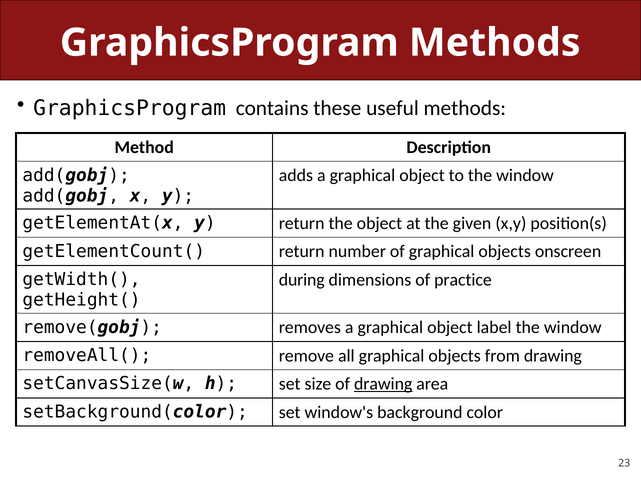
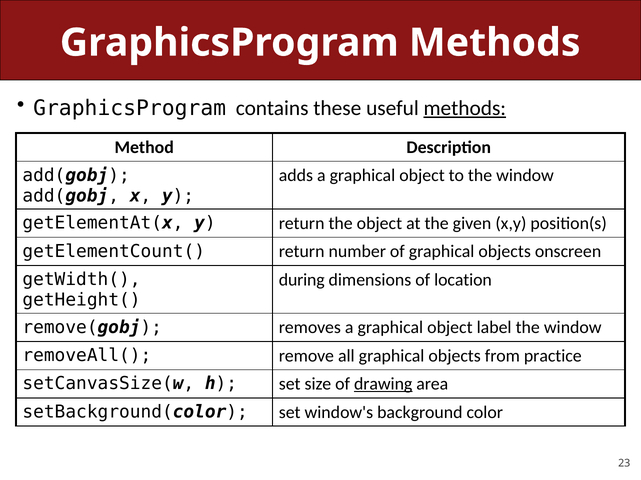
methods underline: none -> present (465, 108)
practice: practice -> location (463, 280)
from drawing: drawing -> practice (553, 356)
